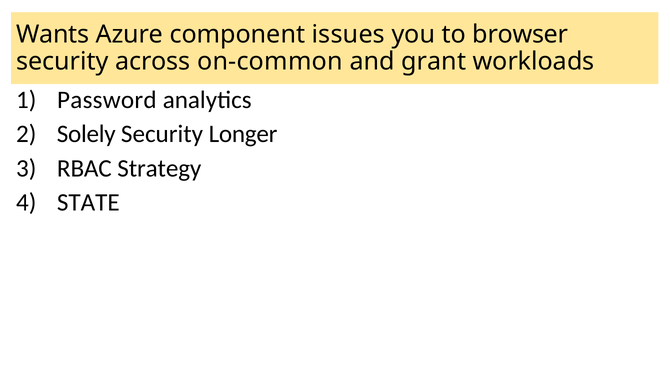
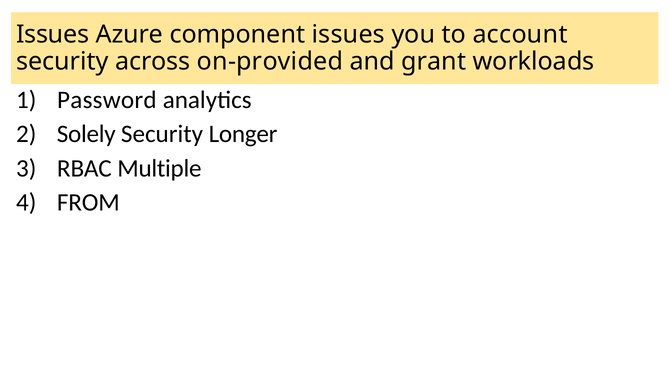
Wants: Wants -> Issues (53, 34)
browser: browser -> account (520, 34)
on-common: on-common -> on-provided (270, 61)
Strategy: Strategy -> Multiple (159, 168)
STATE: STATE -> FROM (88, 202)
